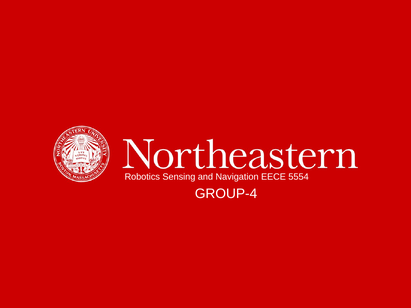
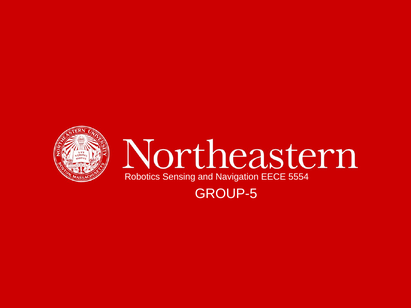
GROUP-4: GROUP-4 -> GROUP-5 (226, 194)
